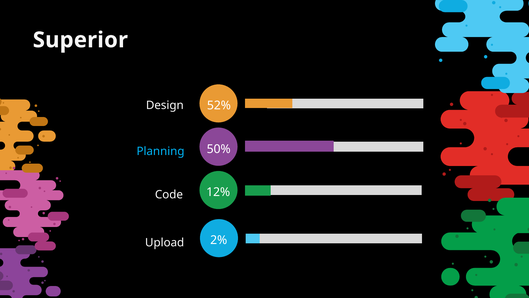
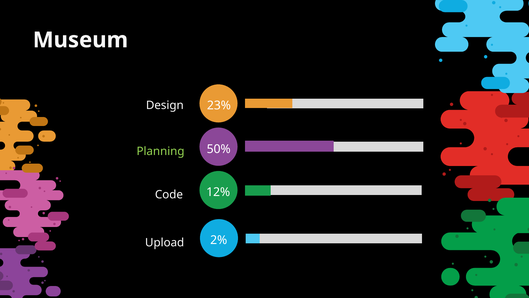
Superior: Superior -> Museum (80, 40)
52%: 52% -> 23% (219, 105)
Planning colour: light blue -> light green (161, 151)
